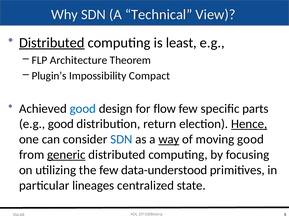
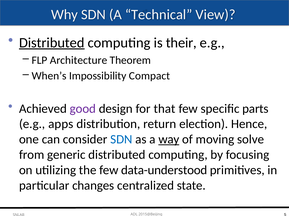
least: least -> their (181, 43)
Plugin’s: Plugin’s -> When’s (49, 76)
good colour: blue -> purple (83, 109)
flow: flow -> that (165, 109)
e.g good: good -> apps (61, 124)
Hence underline: present -> none (249, 124)
moving good: good -> solve (251, 140)
generic underline: present -> none (66, 155)
lineages: lineages -> changes (93, 186)
